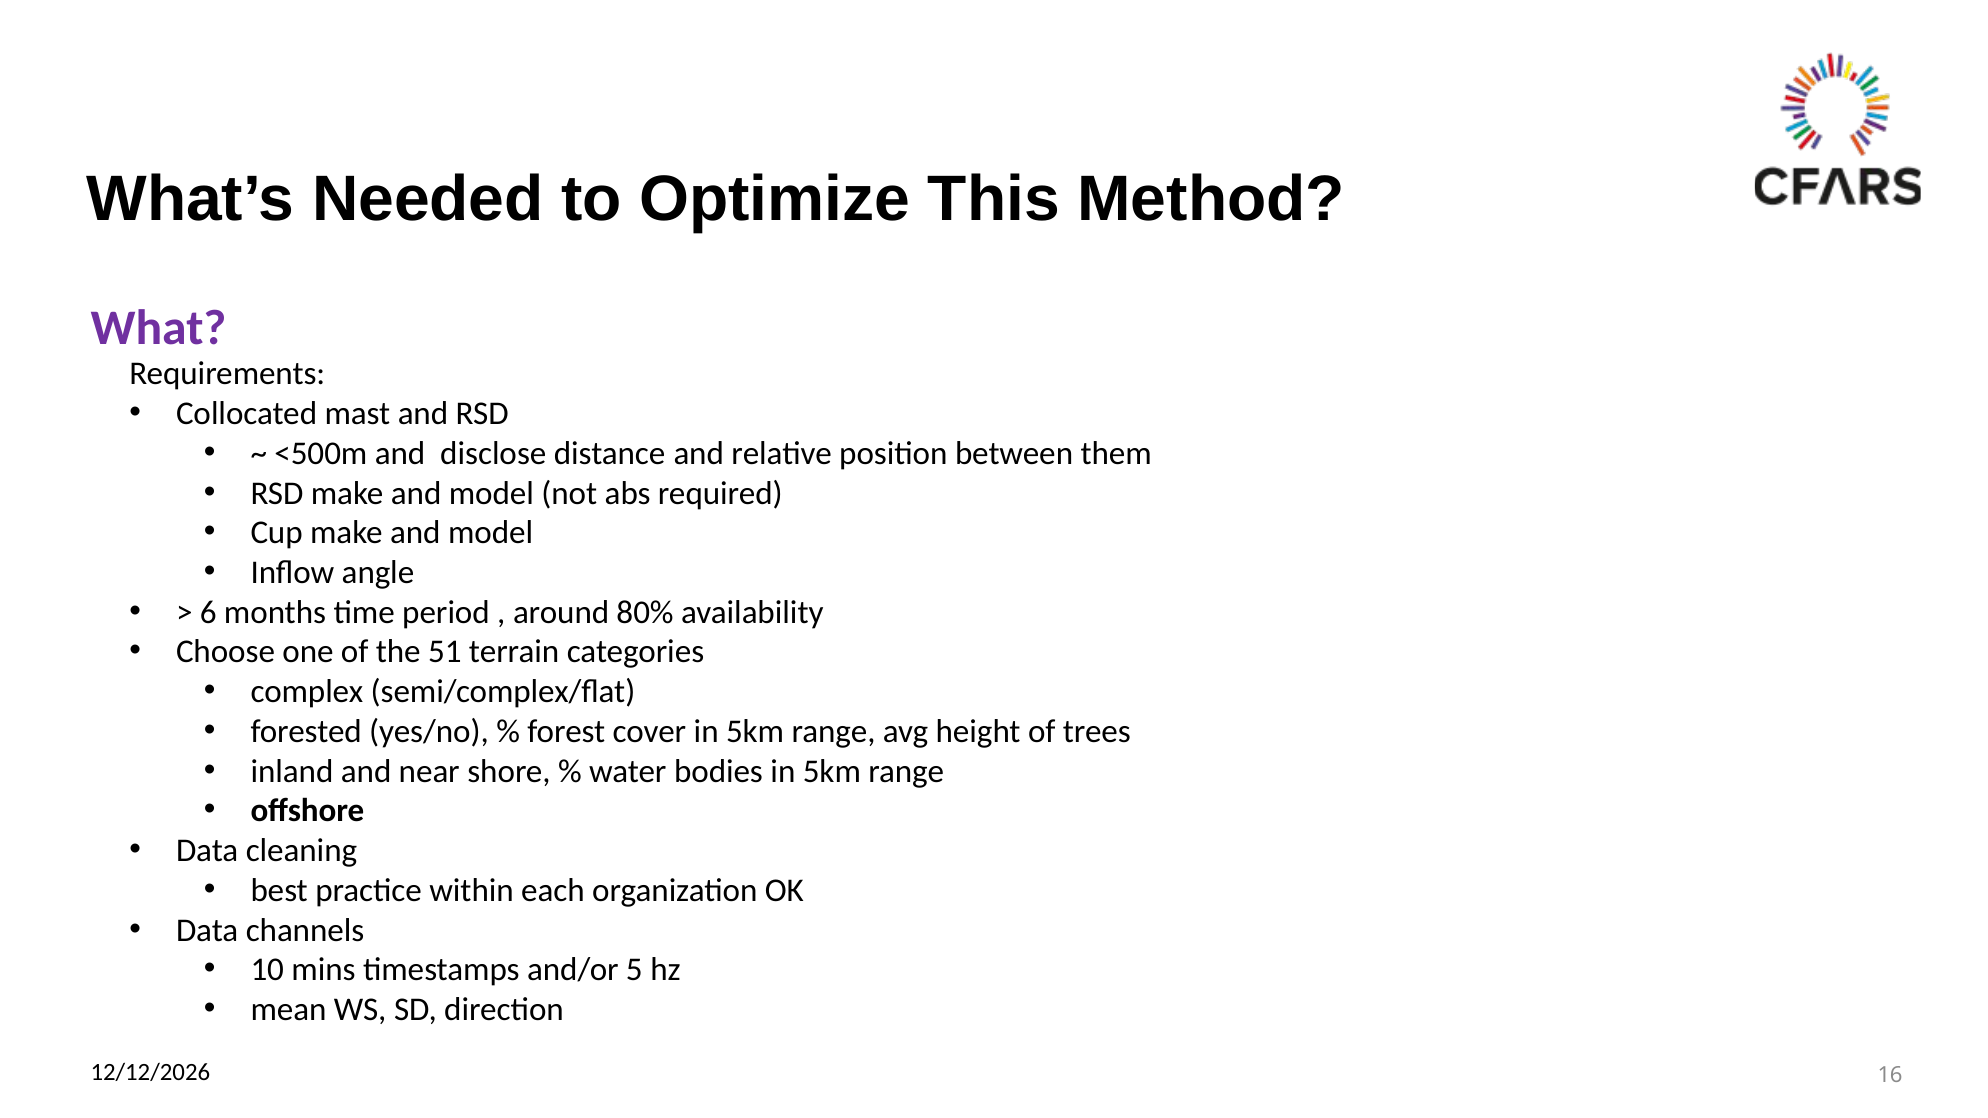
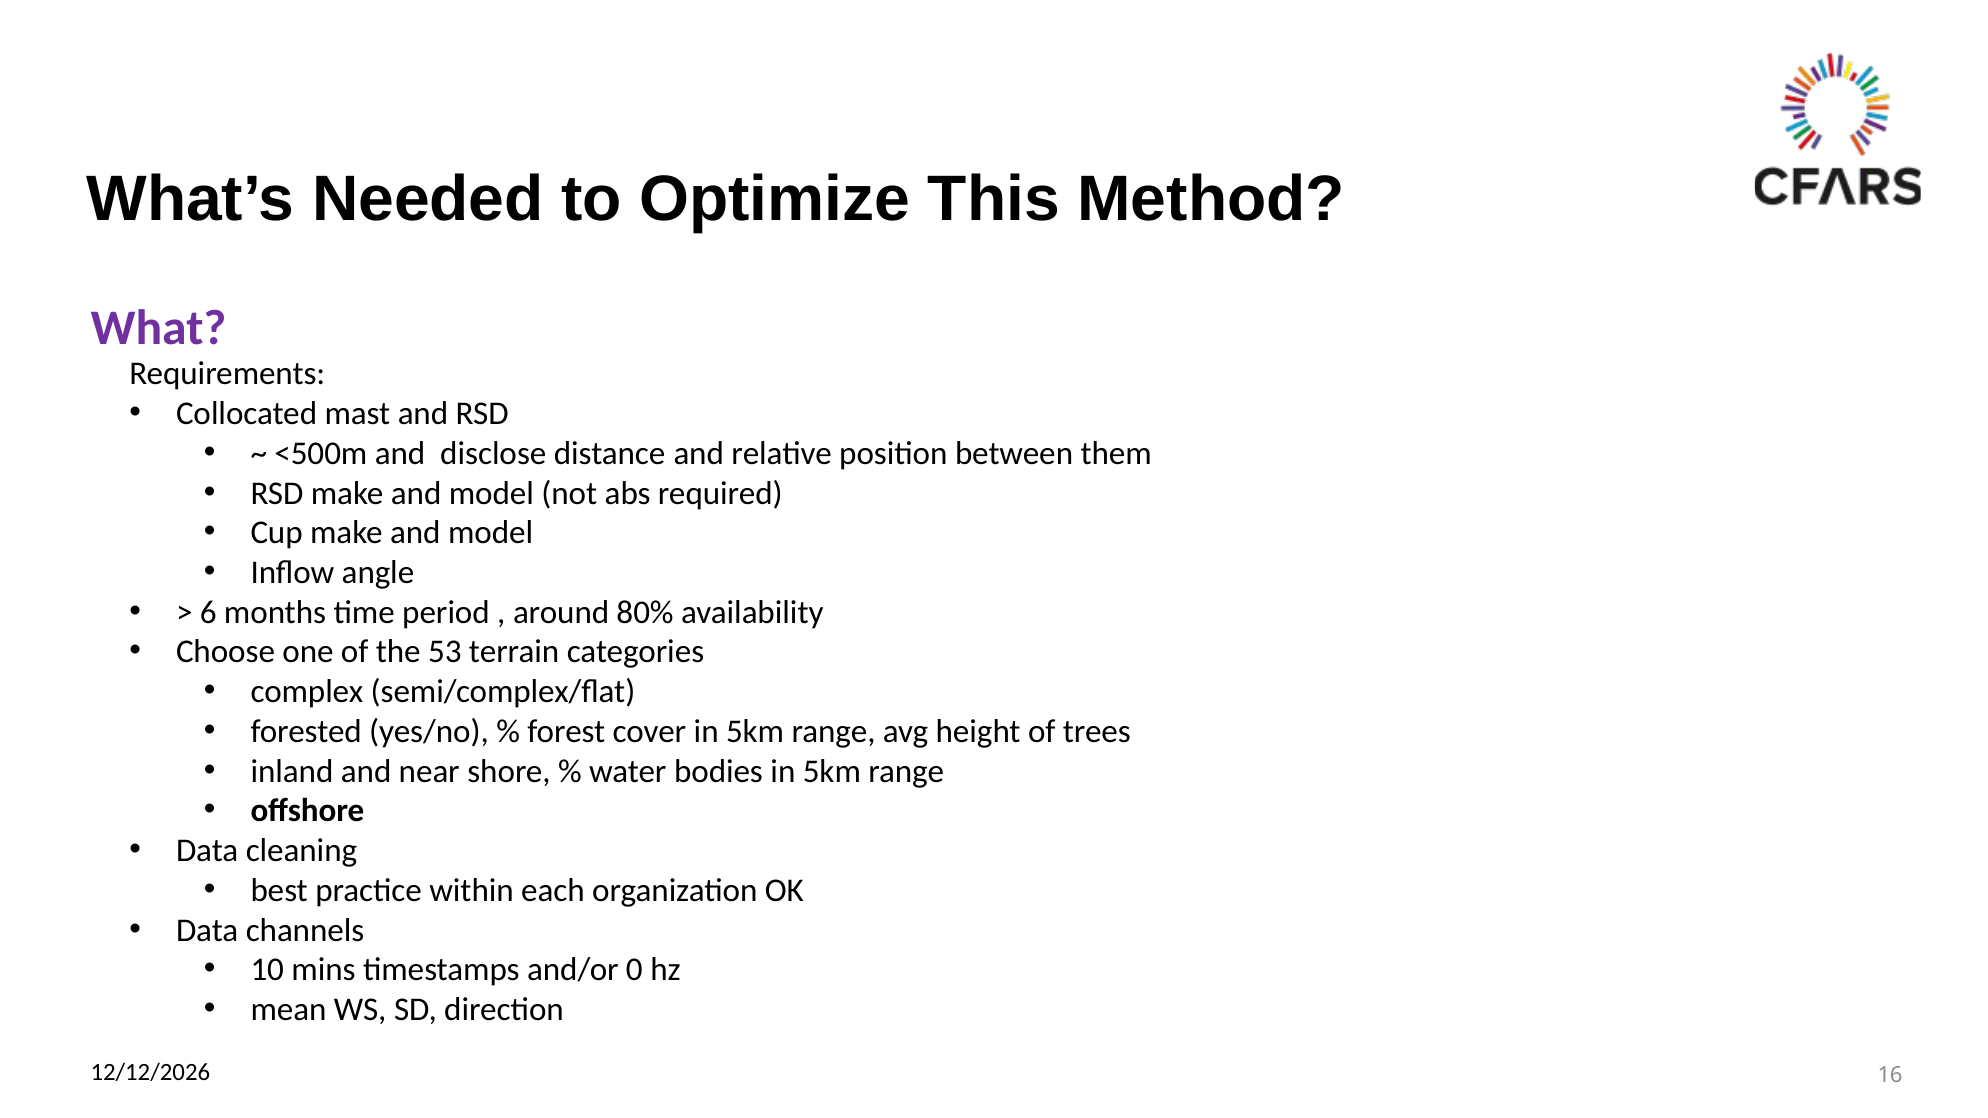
51: 51 -> 53 (445, 652)
5: 5 -> 0 (634, 970)
